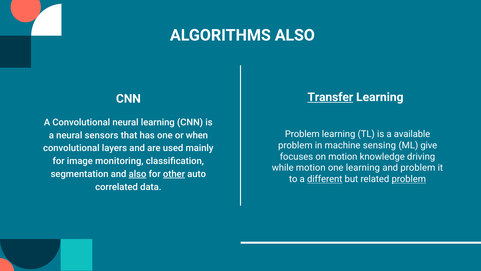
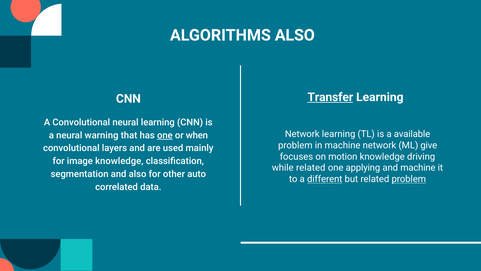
Problem: Problem -> Network (302, 134)
sensors: sensors -> warning (102, 135)
one underline: none -> present (165, 135)
machine sensing: sensing -> network (379, 145)
image monitoring: monitoring -> knowledge (119, 161)
while motion: motion -> related (311, 168)
one learning: learning -> applying (363, 168)
and problem: problem -> machine (418, 168)
also underline: present -> none (138, 174)
other underline: present -> none (174, 174)
